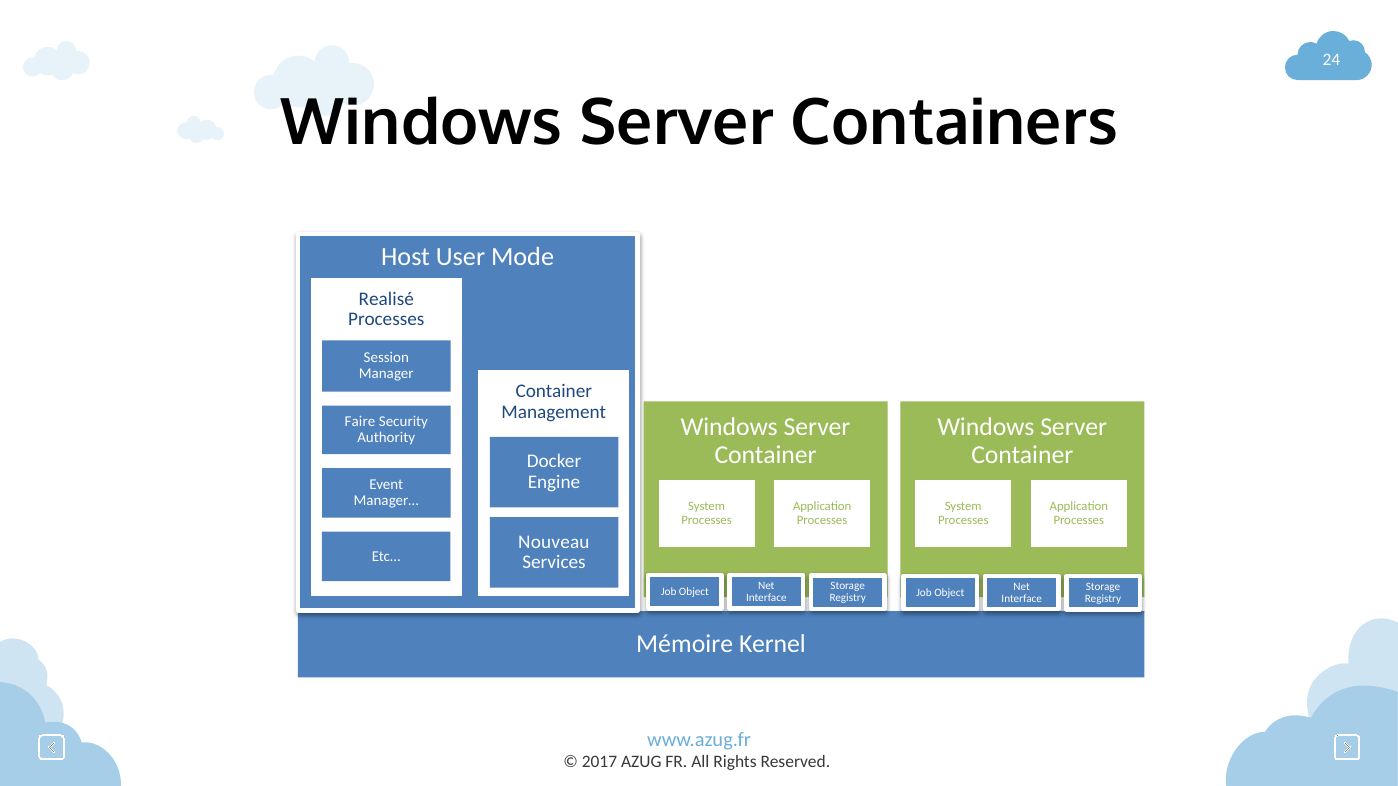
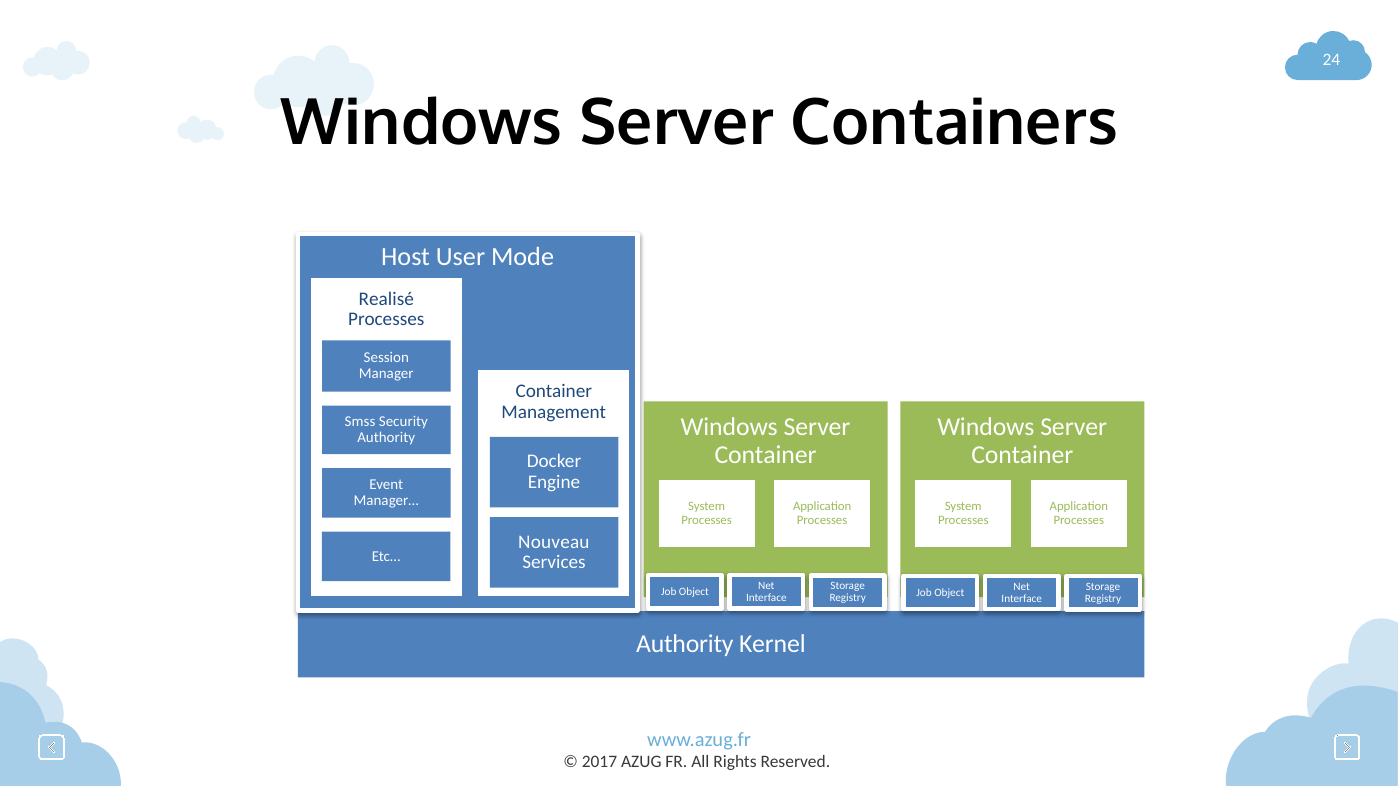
Faire: Faire -> Smss (360, 422)
Mémoire: Mémoire -> Authority (685, 644)
